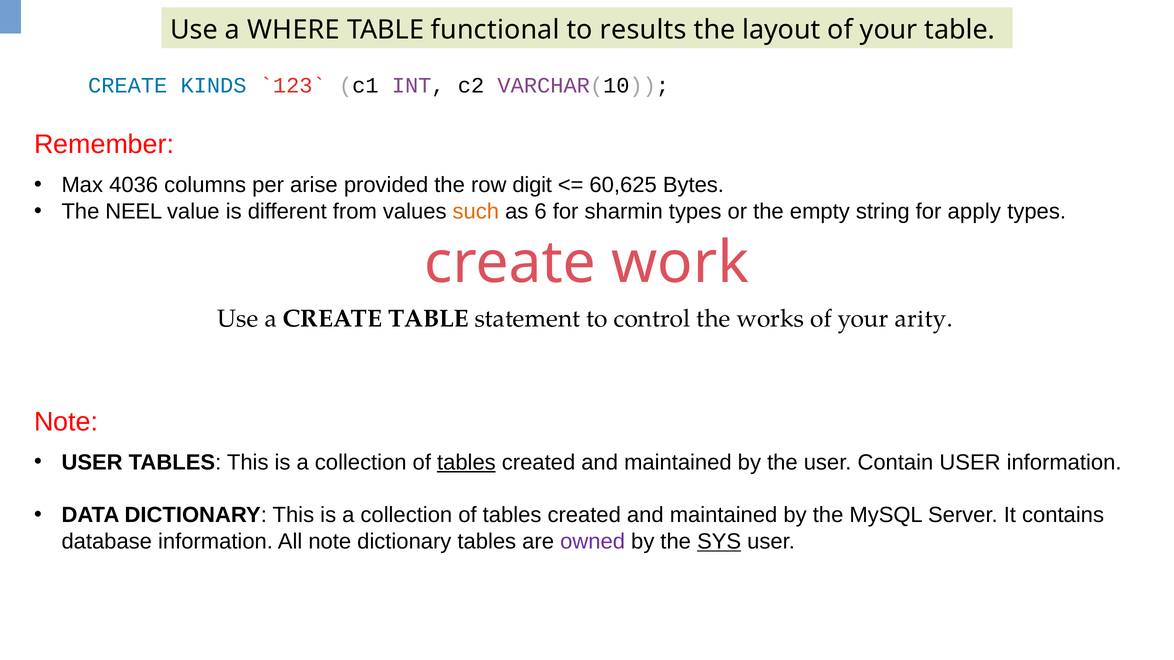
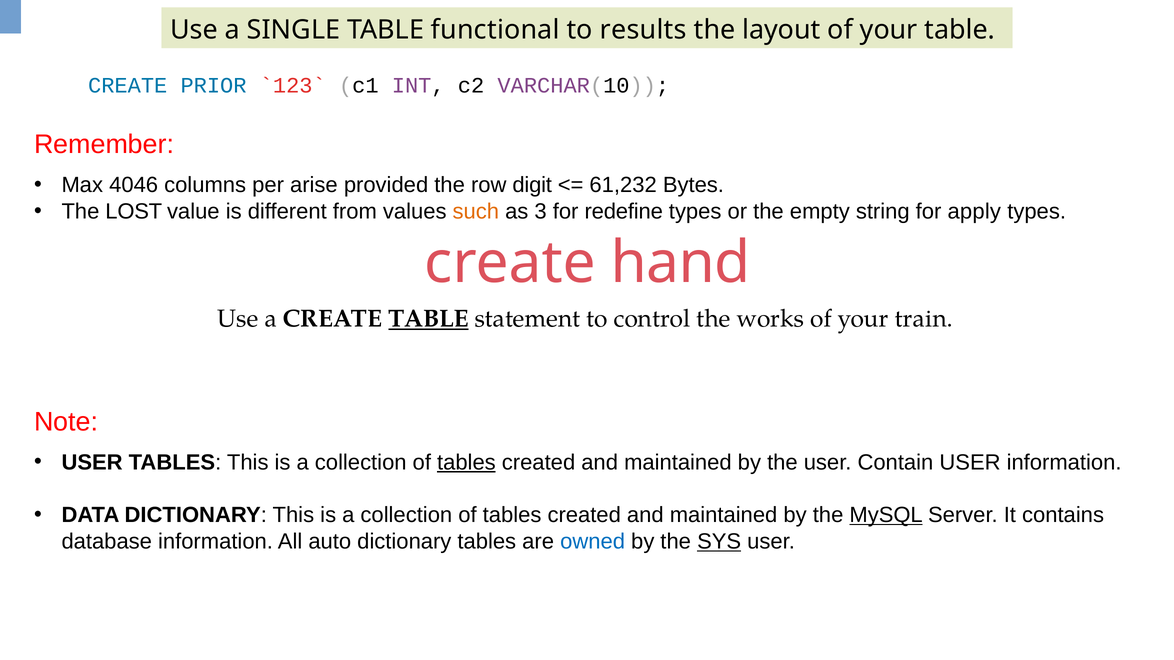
WHERE: WHERE -> SINGLE (293, 30)
KINDS: KINDS -> PRIOR (214, 86)
4036: 4036 -> 4046 (134, 185)
60,625: 60,625 -> 61,232 (623, 185)
NEEL: NEEL -> LOST (134, 212)
6: 6 -> 3 (541, 212)
sharmin: sharmin -> redefine (624, 212)
work: work -> hand (680, 263)
TABLE underline: none -> present (429, 319)
arity: arity -> train (924, 319)
MySQL underline: none -> present (886, 515)
All note: note -> auto (330, 542)
owned colour: purple -> blue (593, 542)
